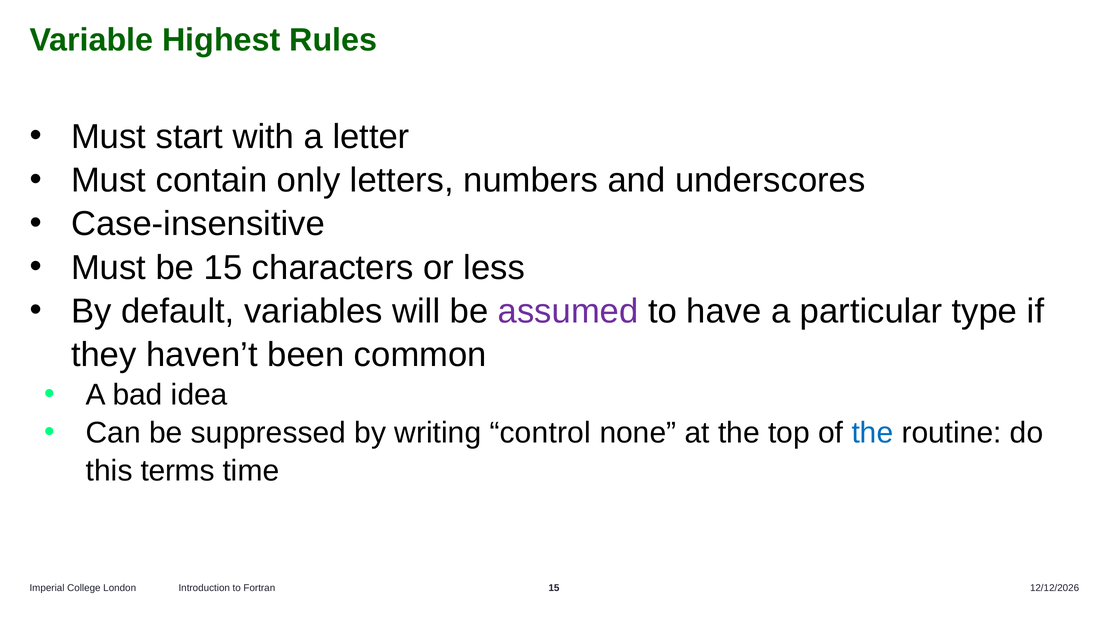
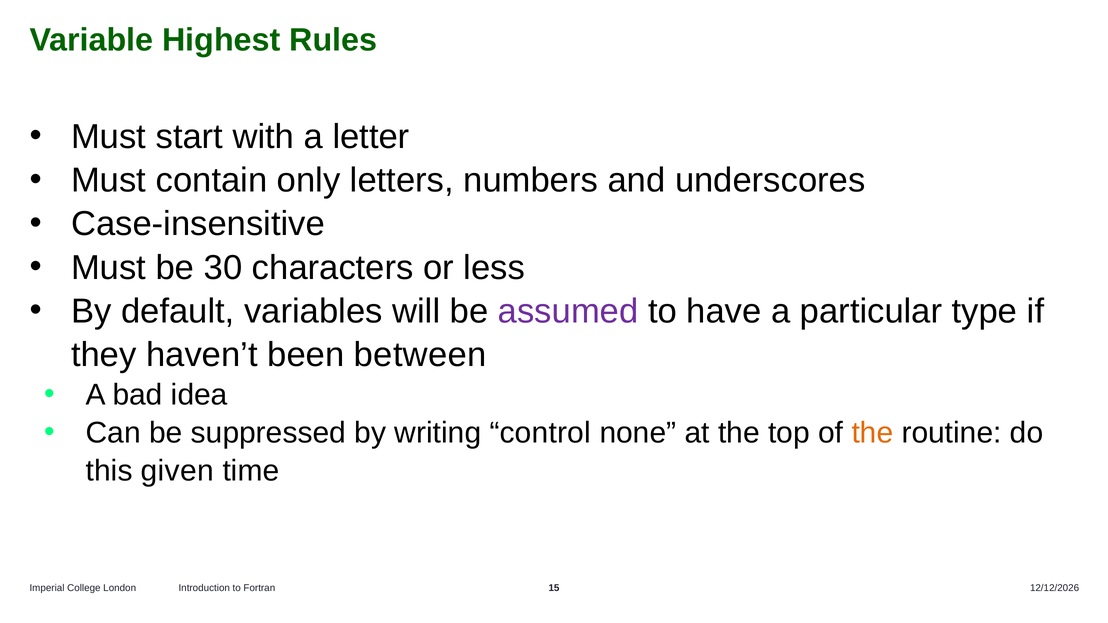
be 15: 15 -> 30 (223, 268)
common: common -> between (420, 355)
the colour: blue -> orange (872, 433)
terms: terms -> given (177, 471)
